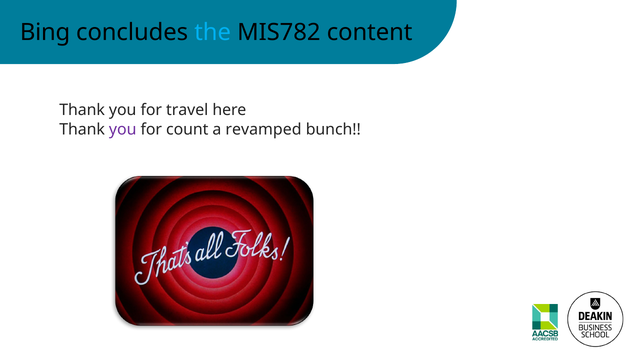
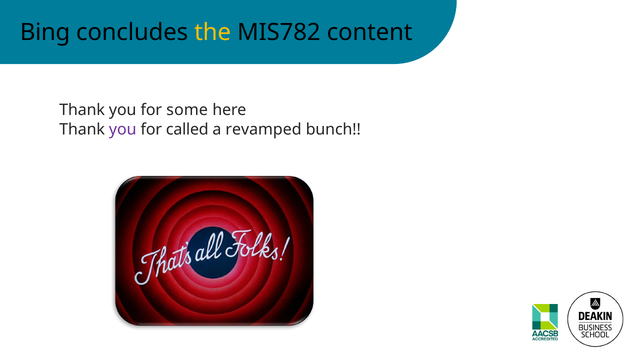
the colour: light blue -> yellow (213, 33)
travel: travel -> some (187, 110)
count: count -> called (187, 130)
